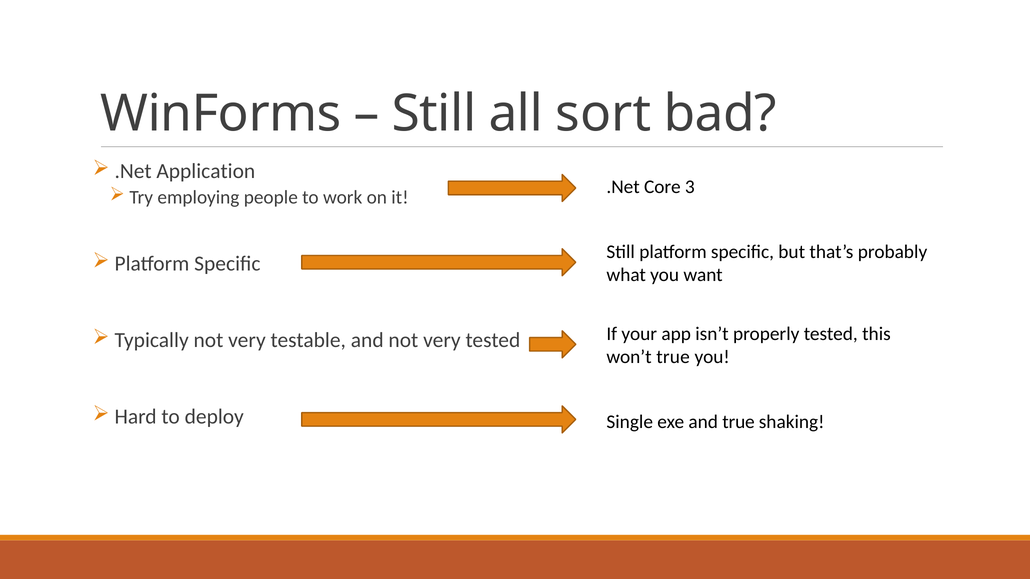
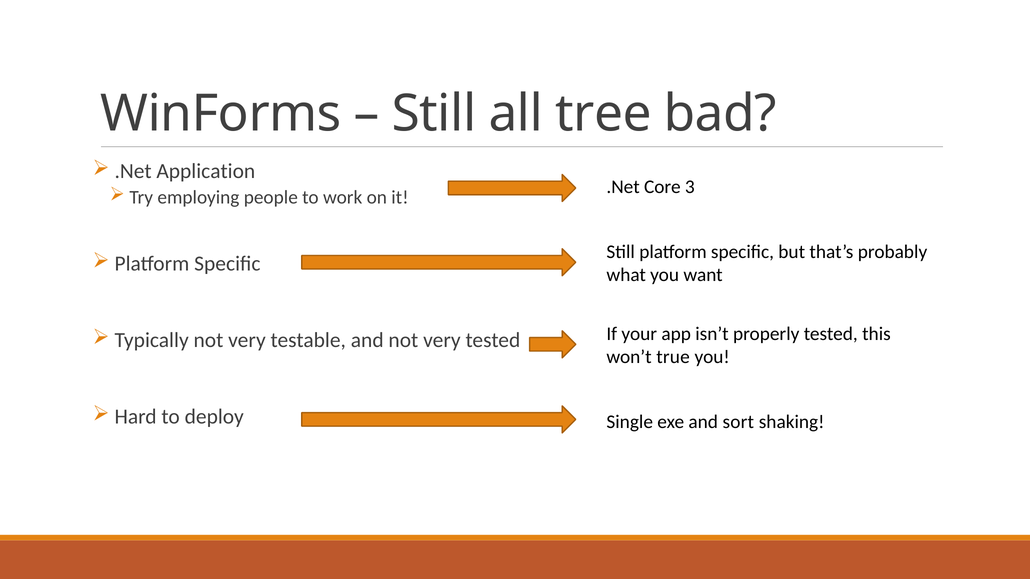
sort: sort -> tree (604, 114)
and true: true -> sort (738, 422)
